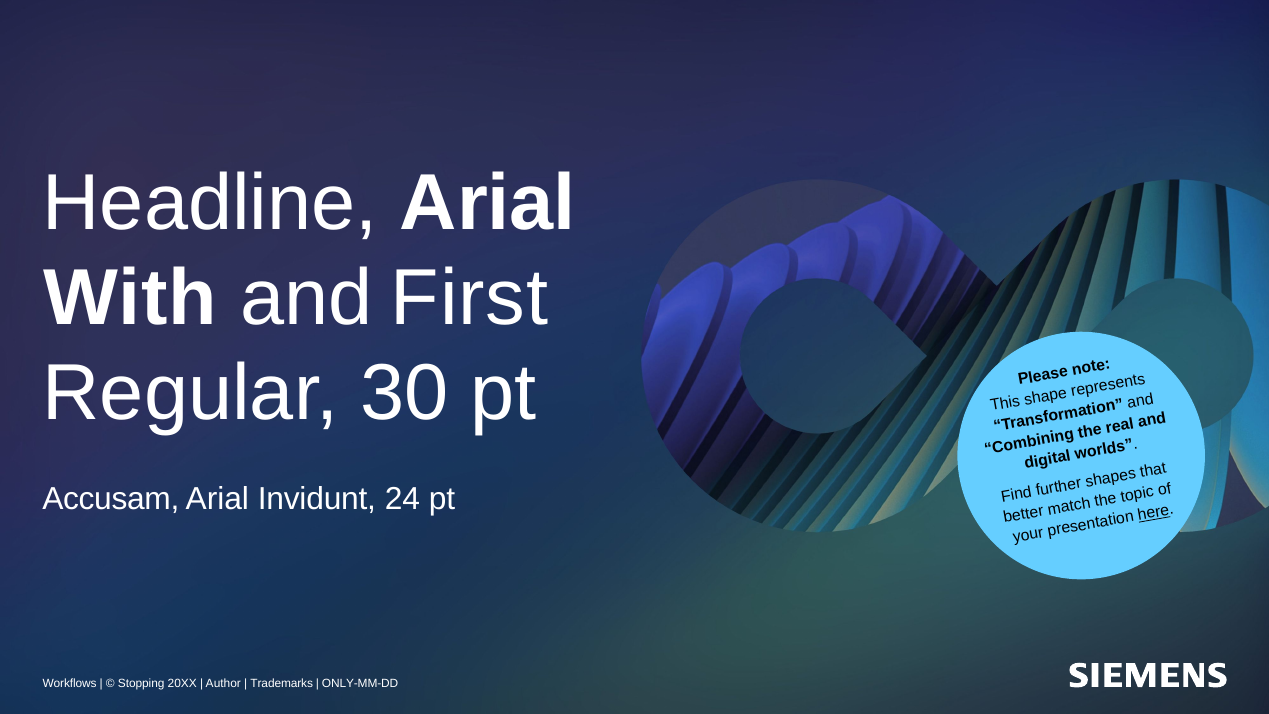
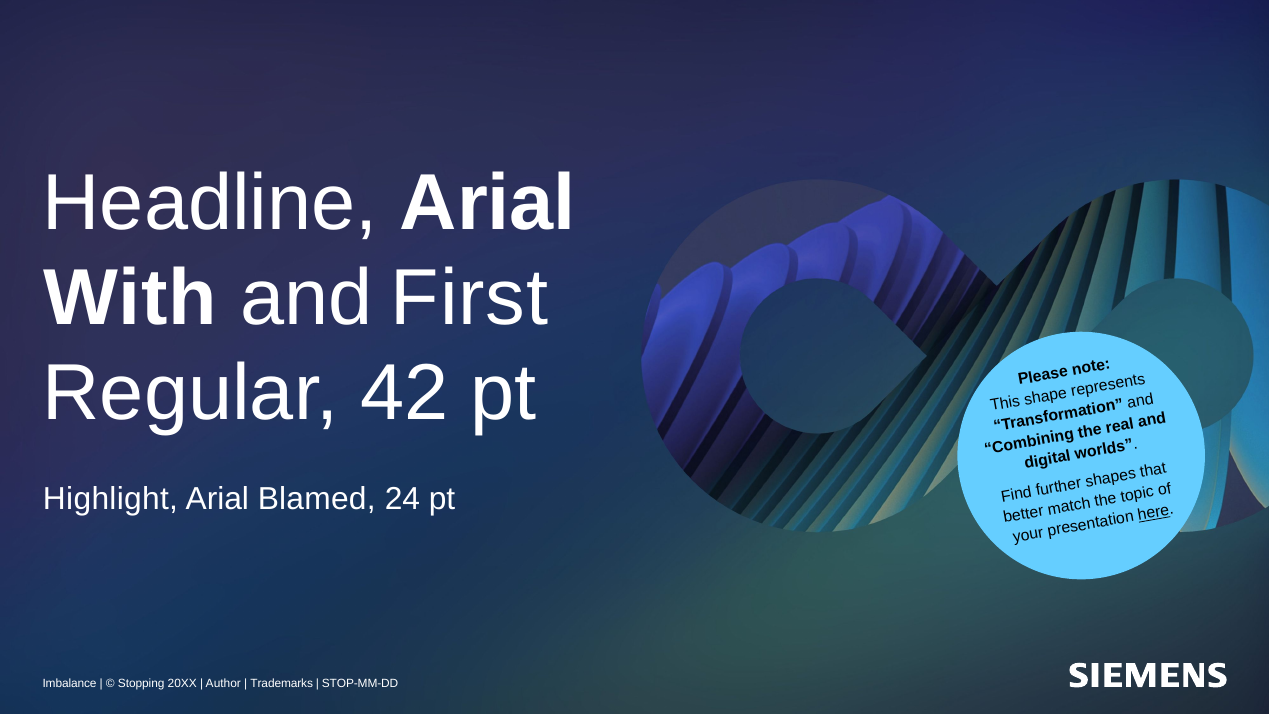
30: 30 -> 42 (404, 393)
Accusam: Accusam -> Highlight (110, 499)
Invidunt: Invidunt -> Blamed (317, 499)
Workflows: Workflows -> Imbalance (70, 683)
ONLY-MM-DD: ONLY-MM-DD -> STOP-MM-DD (360, 683)
